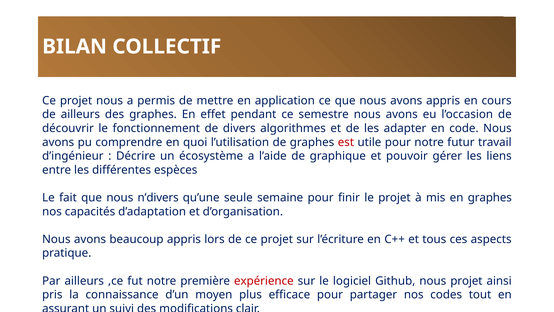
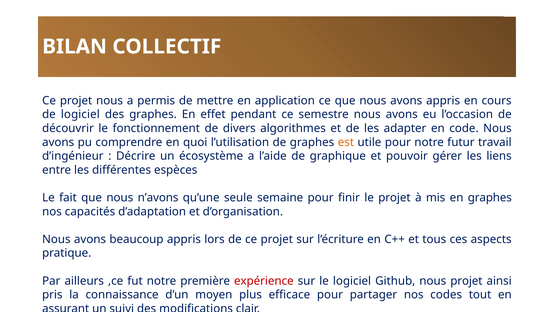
de ailleurs: ailleurs -> logiciel (80, 114)
est colour: red -> orange (346, 142)
n’divers: n’divers -> n’avons (158, 197)
